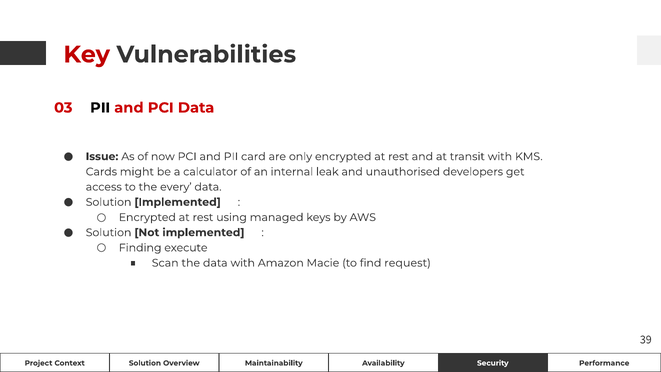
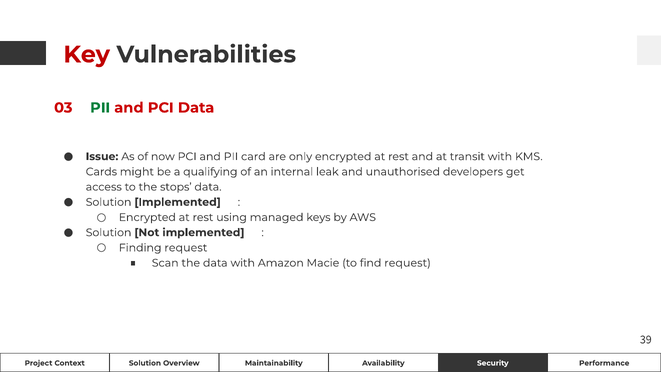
PII colour: black -> green (100, 108)
calculator: calculator -> qualifying (210, 172)
every: every -> stops (176, 187)
Finding execute: execute -> request (186, 248)
